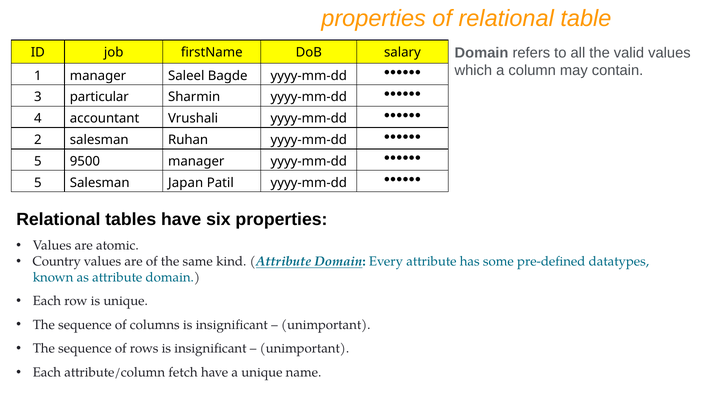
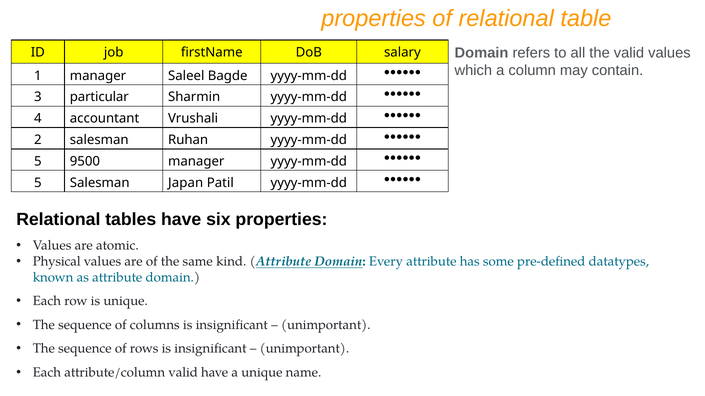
Country: Country -> Physical (57, 262)
attribute/column fetch: fetch -> valid (183, 373)
